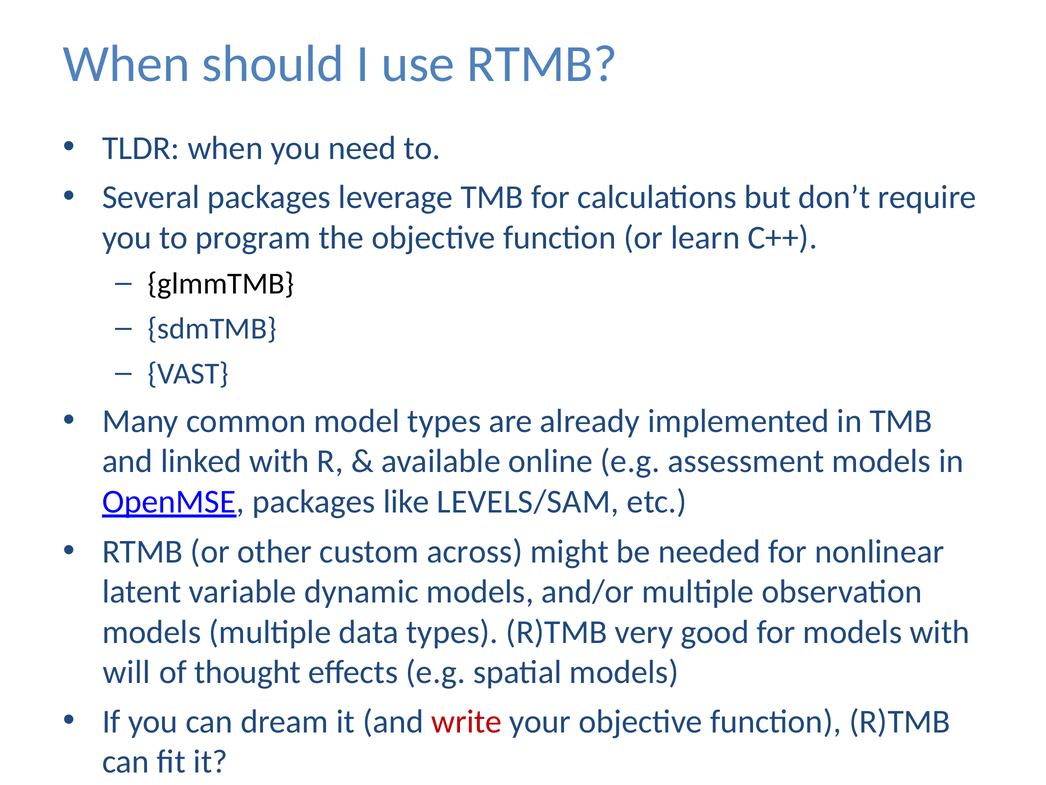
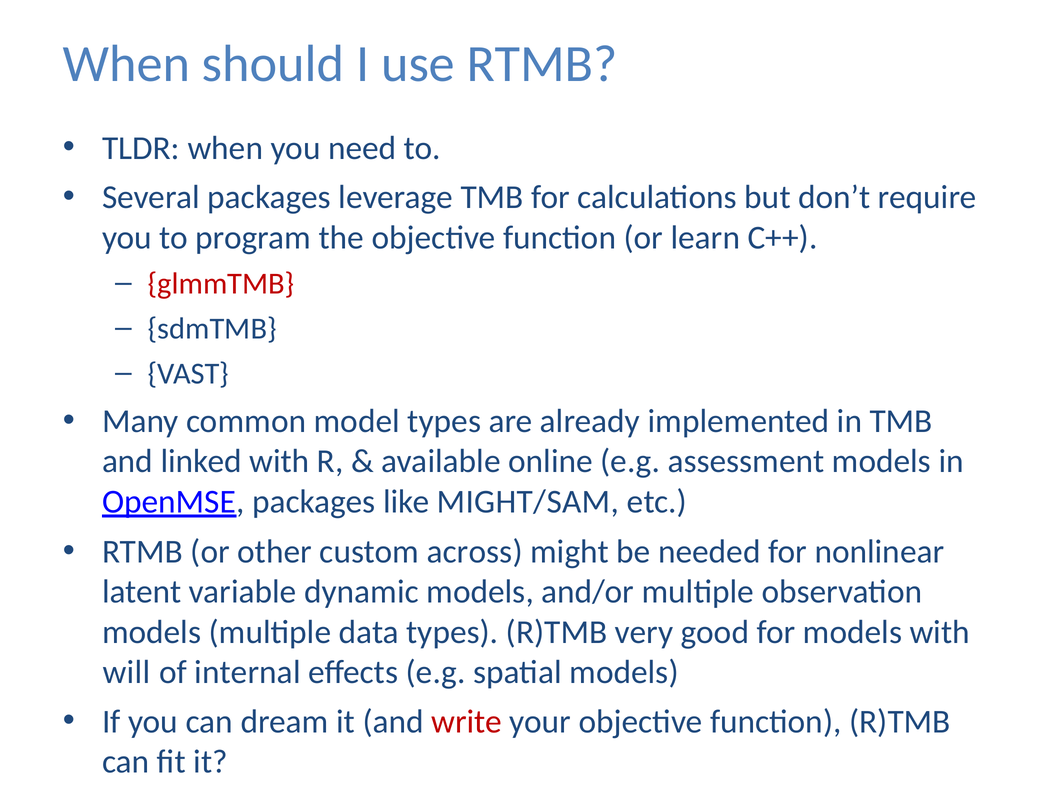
glmmTMB colour: black -> red (221, 284)
LEVELS/SAM: LEVELS/SAM -> MIGHT/SAM (528, 501)
thought: thought -> internal (248, 672)
